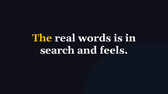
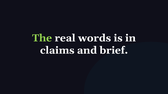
The colour: yellow -> light green (42, 38)
search: search -> claims (57, 51)
feels: feels -> brief (114, 51)
